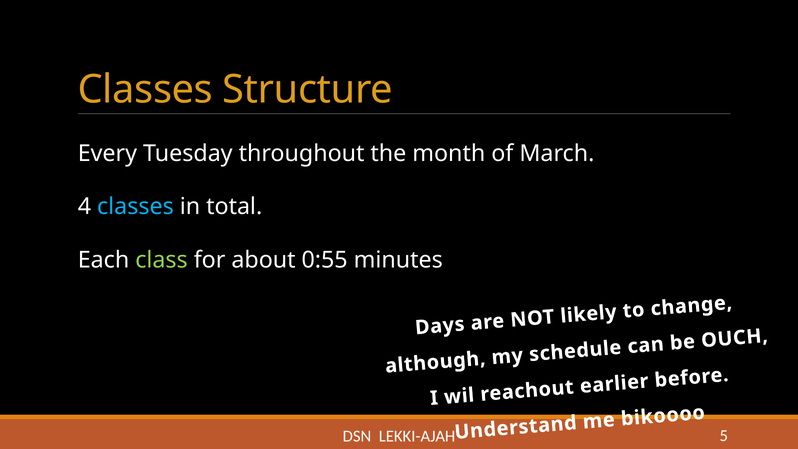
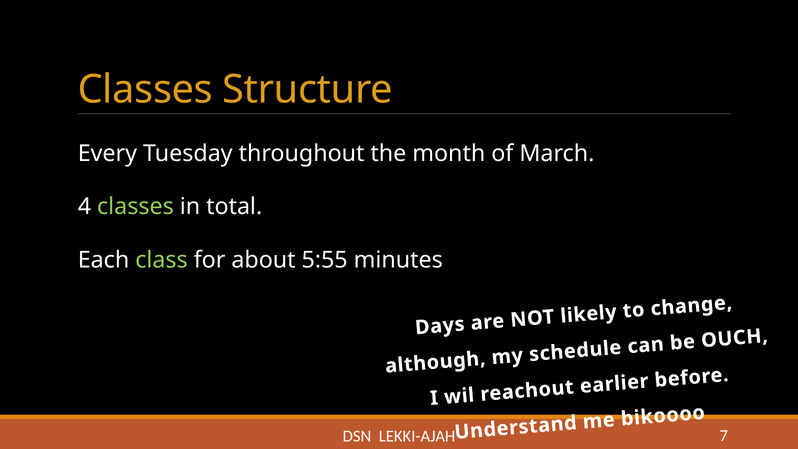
classes colour: light blue -> light green (135, 207)
0:55: 0:55 -> 5:55 (325, 260)
5: 5 -> 7 (724, 436)
